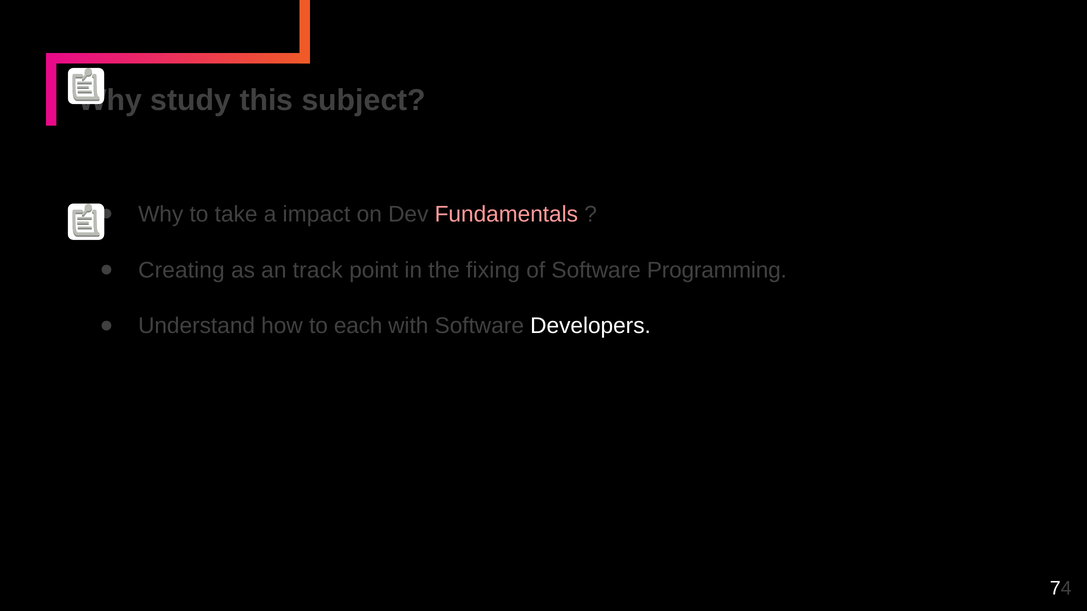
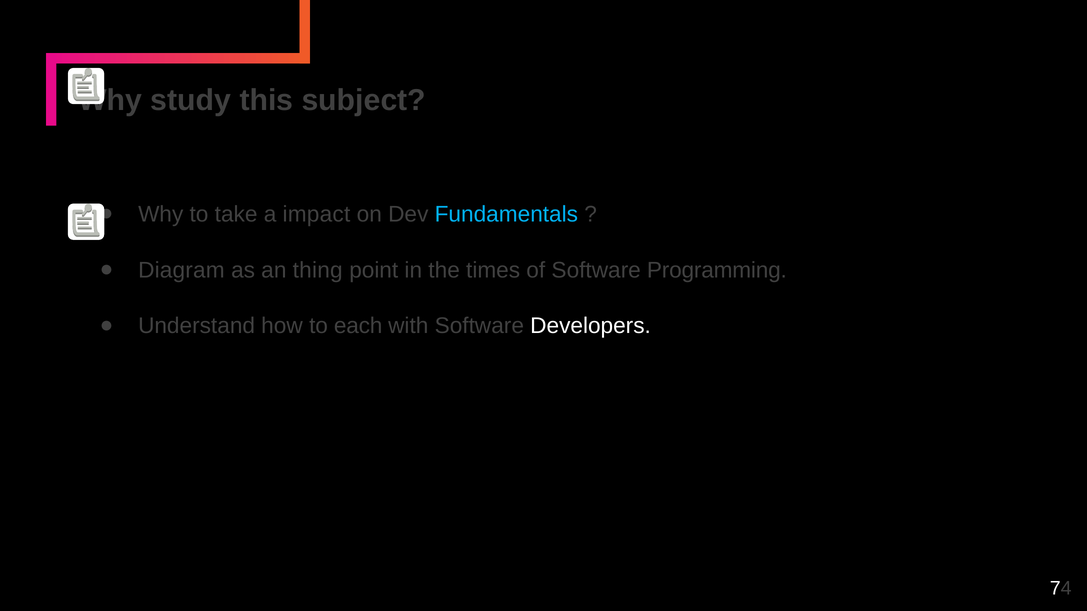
Fundamentals colour: pink -> light blue (506, 215)
Creating: Creating -> Diagram (181, 270)
track: track -> thing (318, 270)
fixing: fixing -> times (493, 270)
